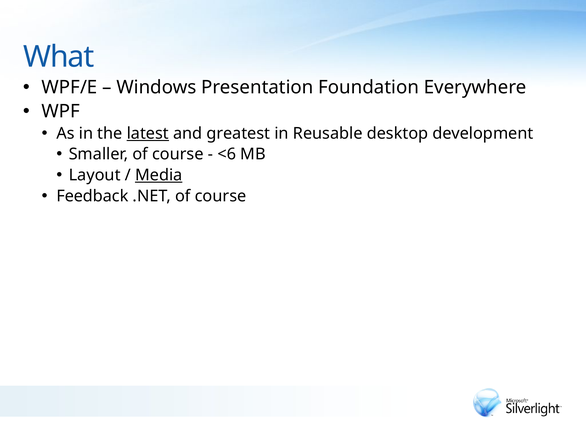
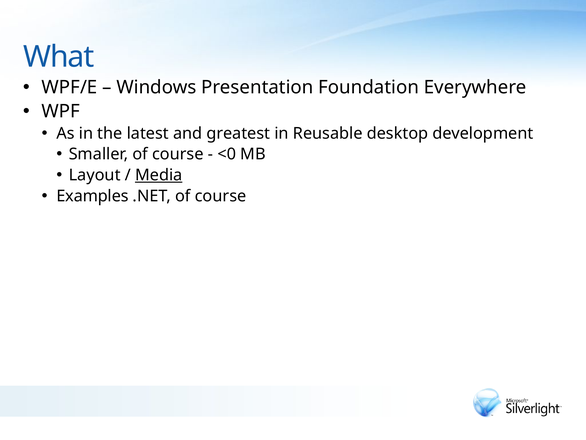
latest underline: present -> none (148, 133)
<6: <6 -> <0 (227, 154)
Feedback: Feedback -> Examples (92, 196)
